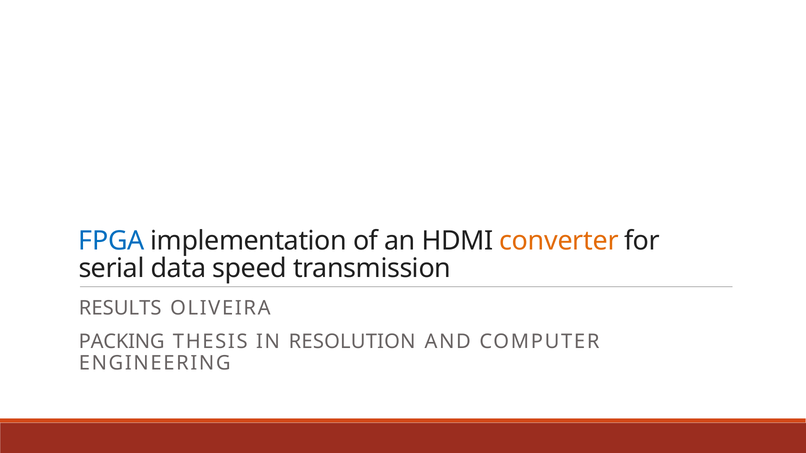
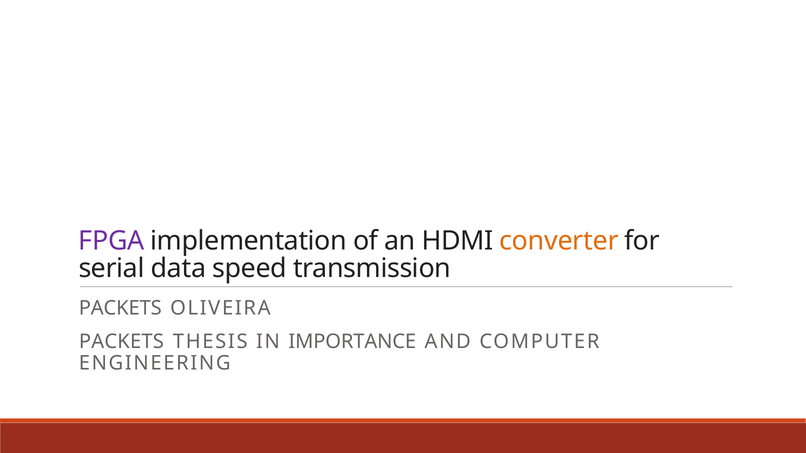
FPGA colour: blue -> purple (112, 241)
RESULTS: RESULTS -> PACKETS (120, 308)
PACKING: PACKING -> PACKETS (121, 342)
RESOLUTION: RESOLUTION -> IMPORTANCE (352, 342)
